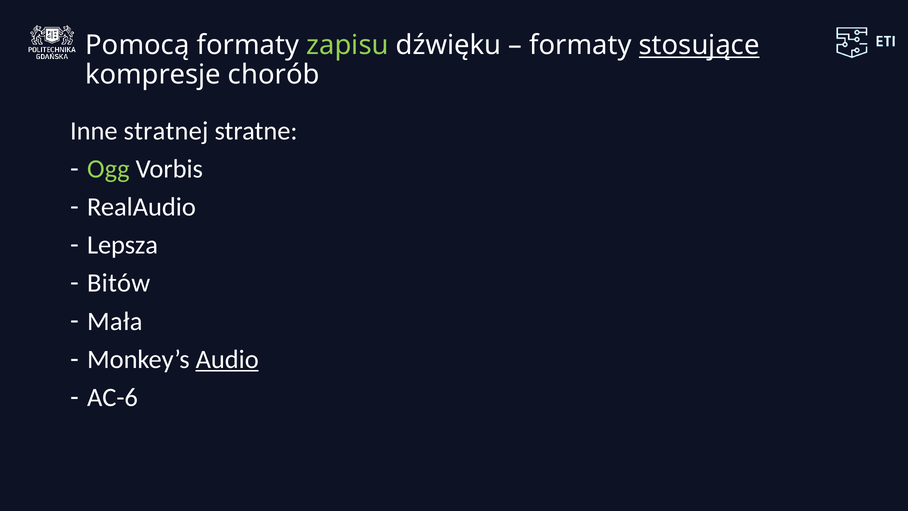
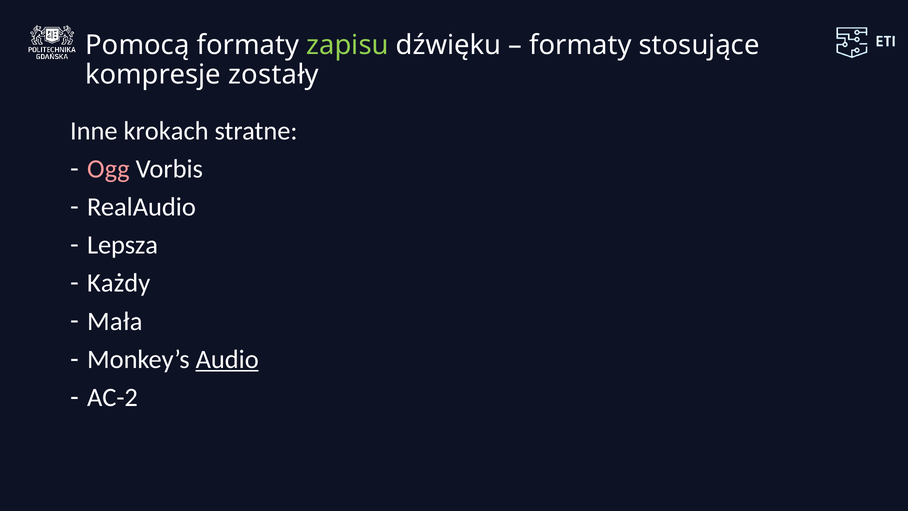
stosujące underline: present -> none (699, 45)
chorób: chorób -> zostały (274, 75)
stratnej: stratnej -> krokach (166, 131)
Ogg colour: light green -> pink (108, 169)
Bitów: Bitów -> Każdy (119, 283)
AC-6: AC-6 -> AC-2 (112, 397)
